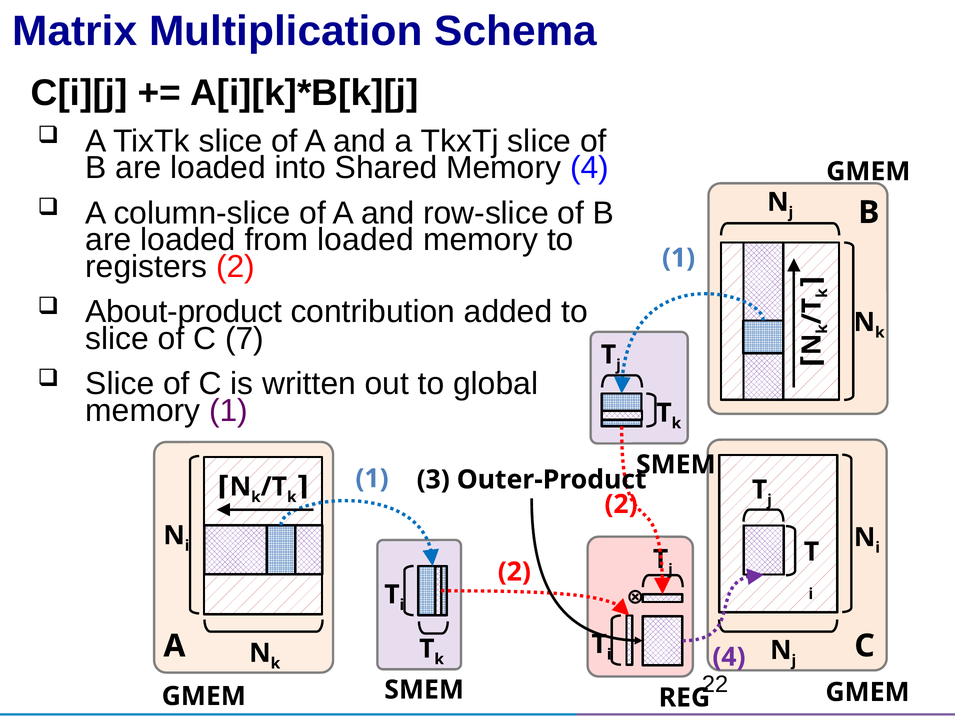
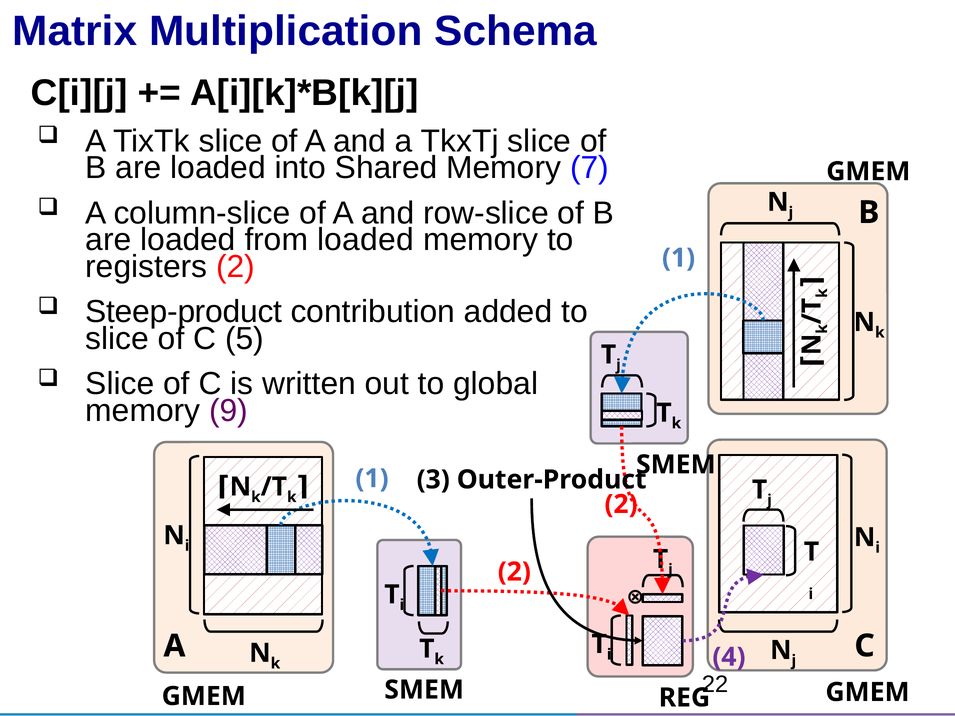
Memory 4: 4 -> 7 (590, 168)
About-product: About-product -> Steep-product (184, 312)
7: 7 -> 5 (245, 339)
memory 1: 1 -> 9 (229, 411)
